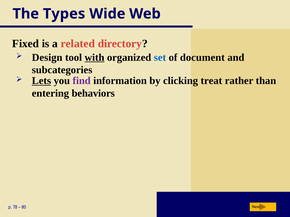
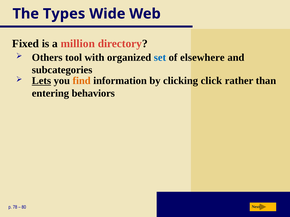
related: related -> million (78, 44)
Design: Design -> Others (47, 58)
with underline: present -> none (94, 58)
document: document -> elsewhere (202, 58)
find colour: purple -> orange (82, 81)
treat: treat -> click (211, 81)
